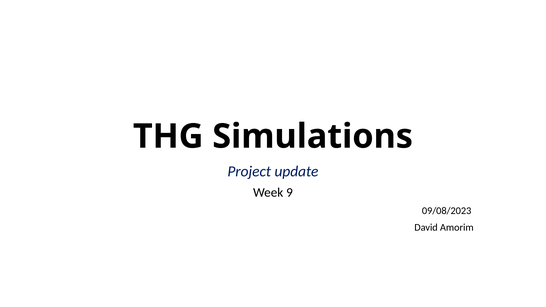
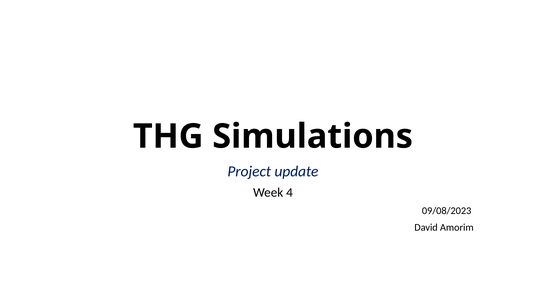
9: 9 -> 4 (289, 193)
